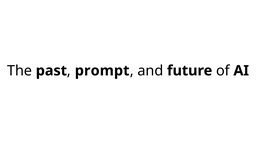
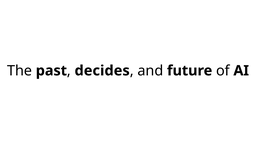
prompt: prompt -> decides (102, 71)
